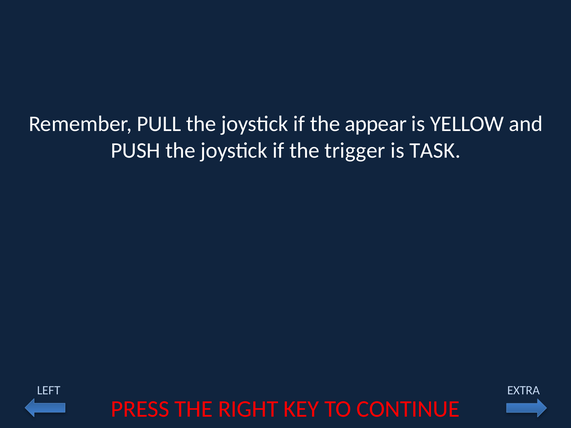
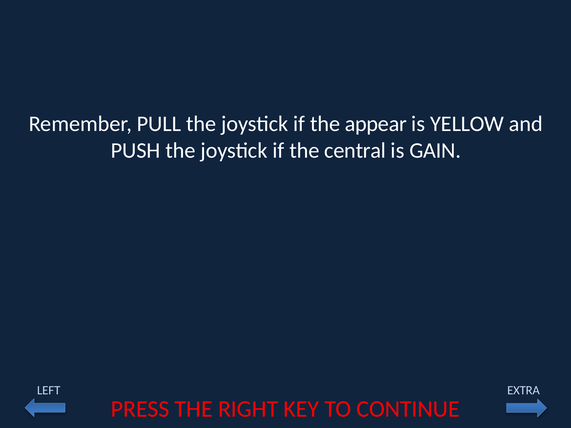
trigger: trigger -> central (355, 151)
TASK: TASK -> GAIN (435, 151)
